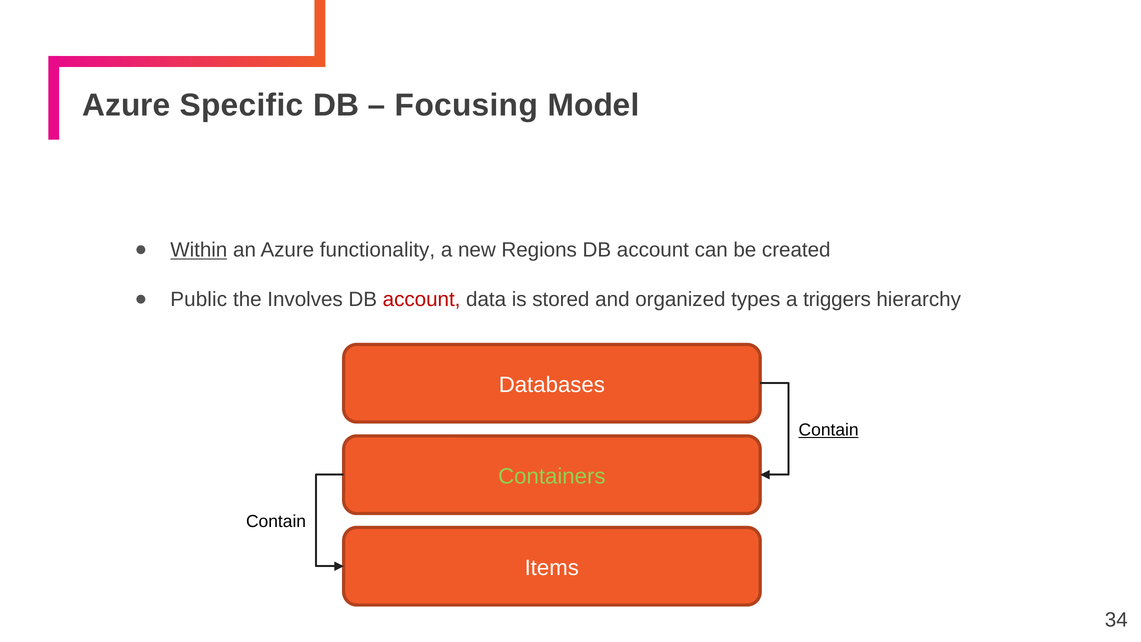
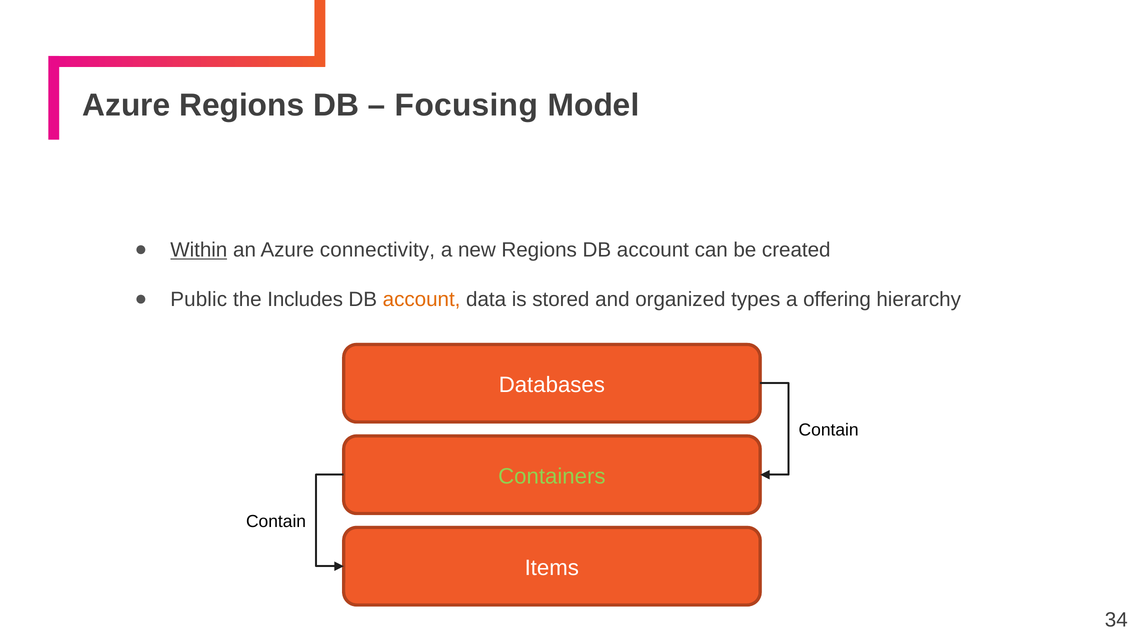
Azure Specific: Specific -> Regions (242, 105)
functionality: functionality -> connectivity (377, 250)
Involves: Involves -> Includes (305, 300)
account colour: red -> orange (422, 300)
triggers: triggers -> offering (837, 300)
Contain underline: present -> none (829, 430)
